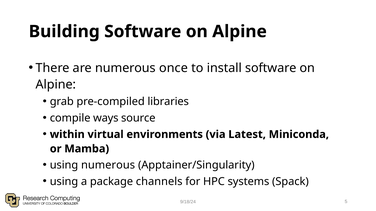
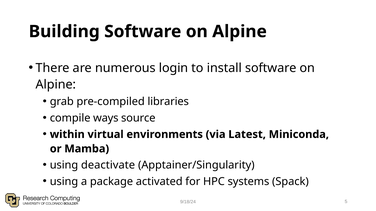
once: once -> login (174, 68)
using numerous: numerous -> deactivate (108, 166)
channels: channels -> activated (159, 182)
